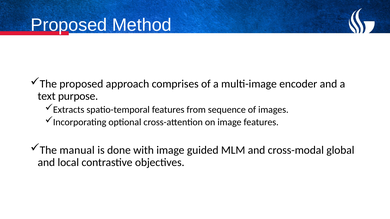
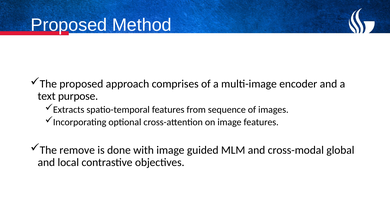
manual: manual -> remove (77, 150)
